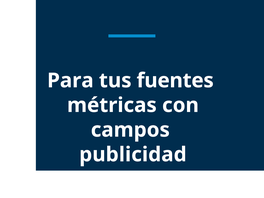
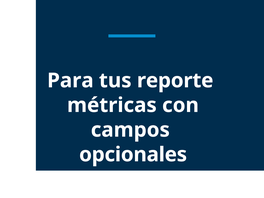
fuentes: fuentes -> reporte (175, 81)
publicidad: publicidad -> opcionales (133, 154)
